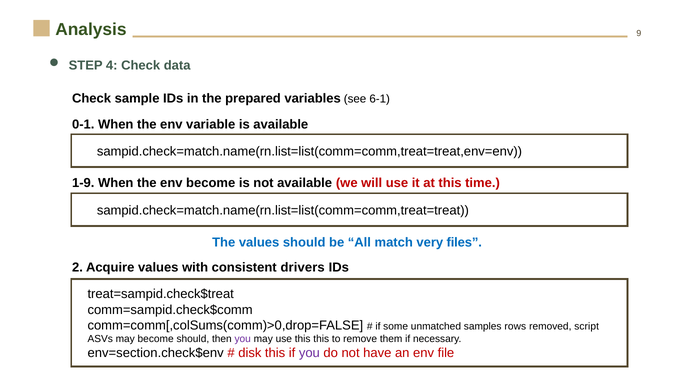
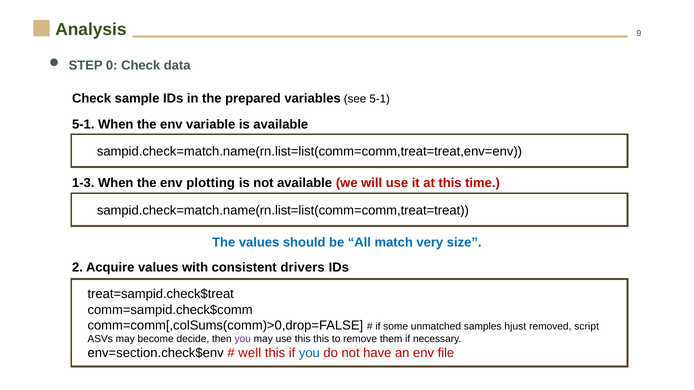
4: 4 -> 0 (112, 65)
see 6-1: 6-1 -> 5-1 (380, 99)
0-1: 0-1 -> 5-1 (83, 125)
1-9: 1-9 -> 1-3 (83, 183)
env become: become -> plotting (211, 183)
files: files -> size (464, 243)
rows: rows -> hjust (515, 327)
become should: should -> decide (193, 339)
disk: disk -> well (250, 353)
you colour: purple -> blue (309, 353)
